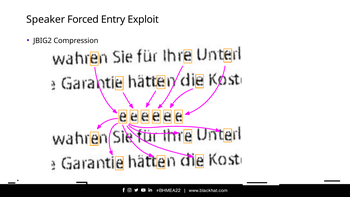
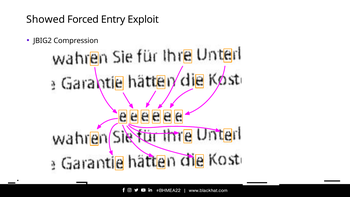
Speaker: Speaker -> Showed (46, 20)
